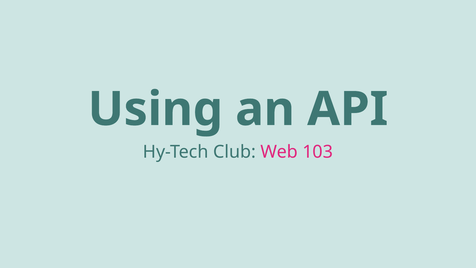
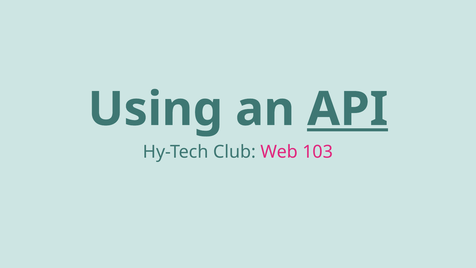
API underline: none -> present (348, 109)
